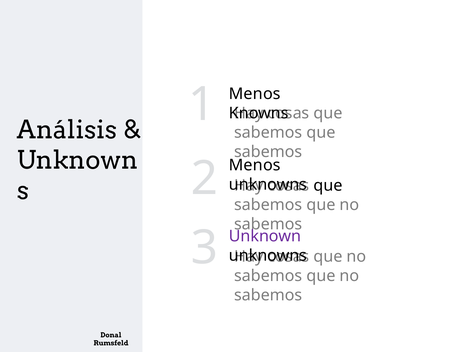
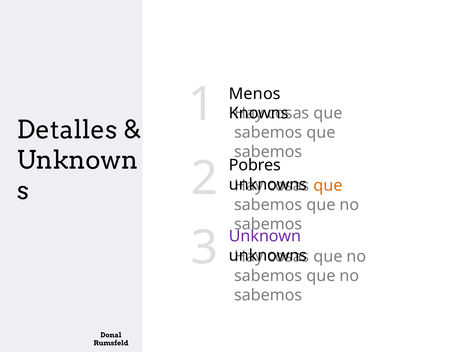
Análisis: Análisis -> Detalles (67, 130)
Menos: Menos -> Pobres (255, 165)
que colour: black -> orange (328, 186)
